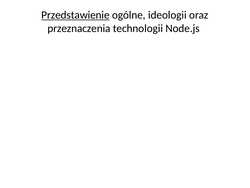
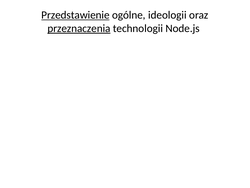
przeznaczenia underline: none -> present (79, 28)
